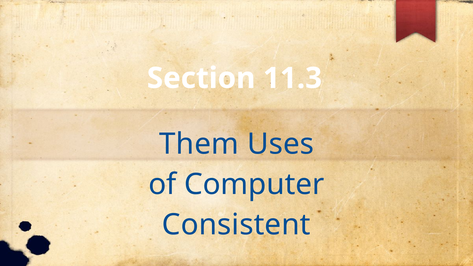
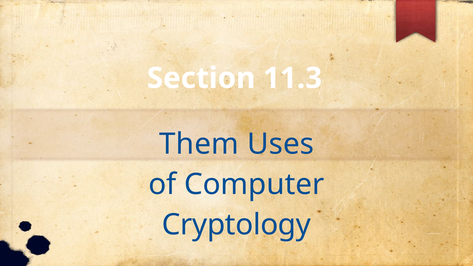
Consistent: Consistent -> Cryptology (236, 225)
